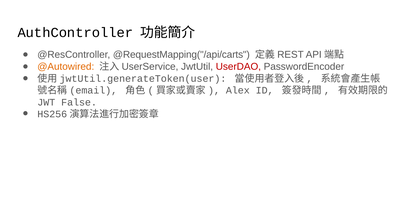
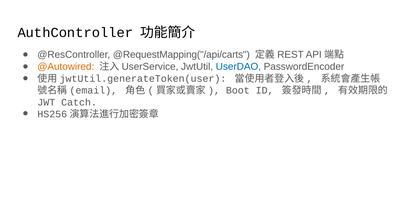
UserDAO colour: red -> blue (238, 67)
Alex: Alex -> Boot (238, 91)
False: False -> Catch (79, 102)
